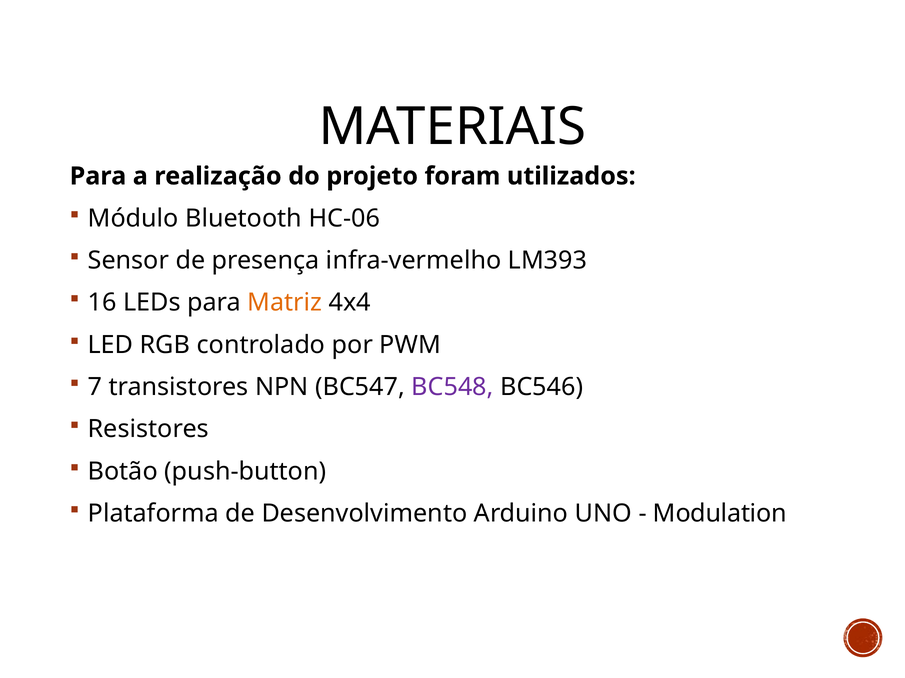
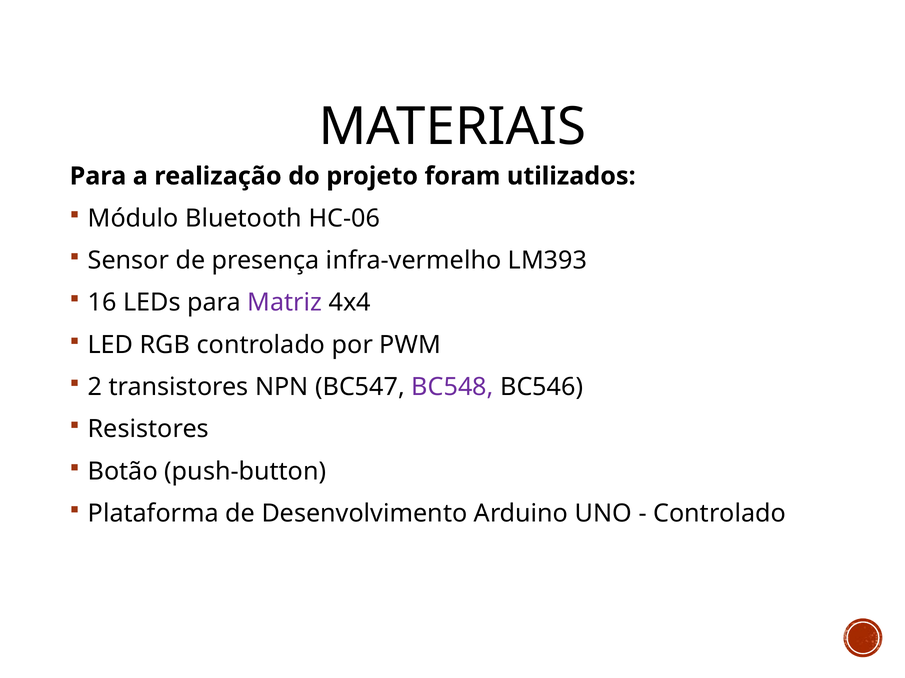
Matriz colour: orange -> purple (285, 303)
7: 7 -> 2 (95, 387)
Modulation: Modulation -> Controlado (720, 514)
